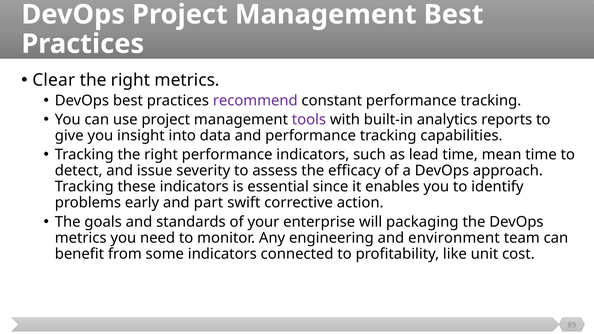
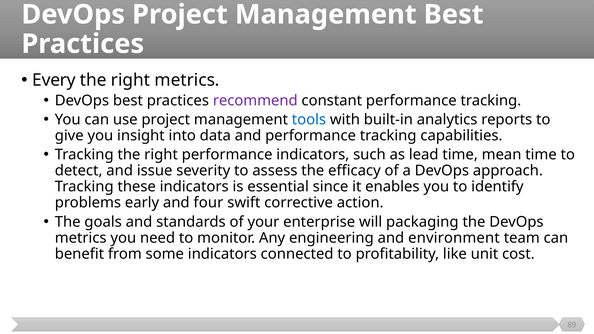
Clear: Clear -> Every (54, 80)
tools colour: purple -> blue (309, 120)
part: part -> four (208, 203)
